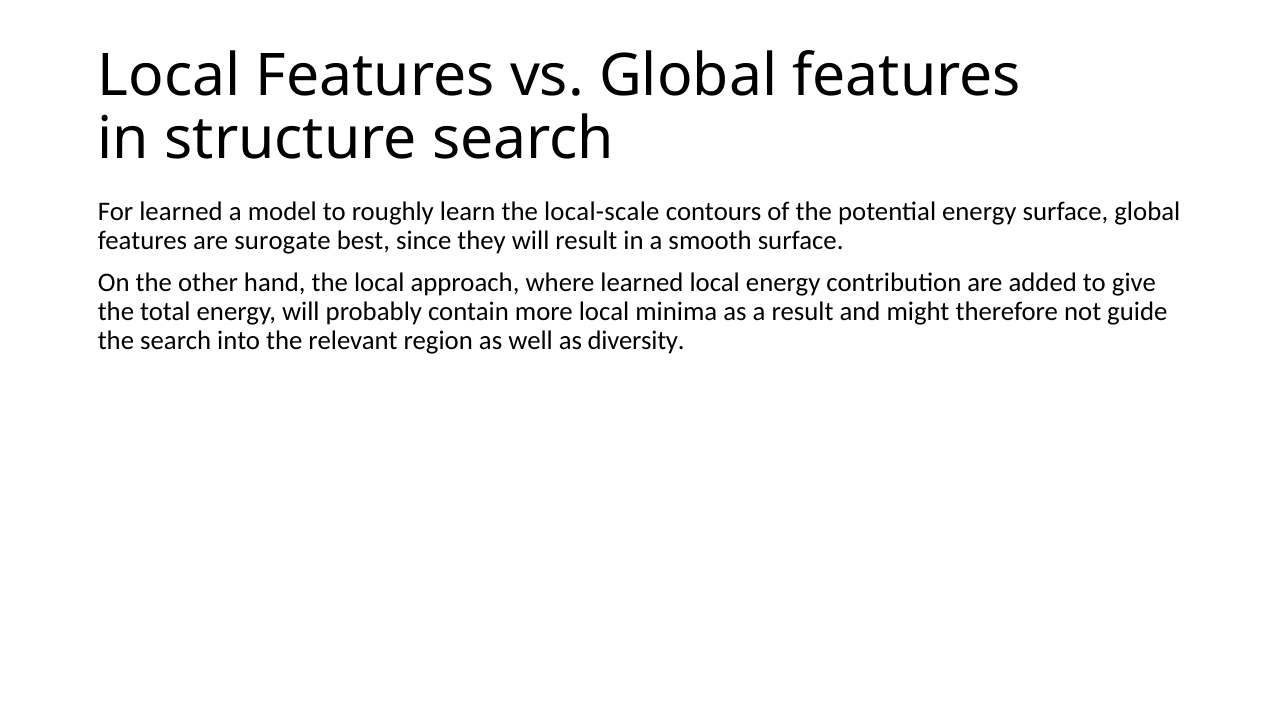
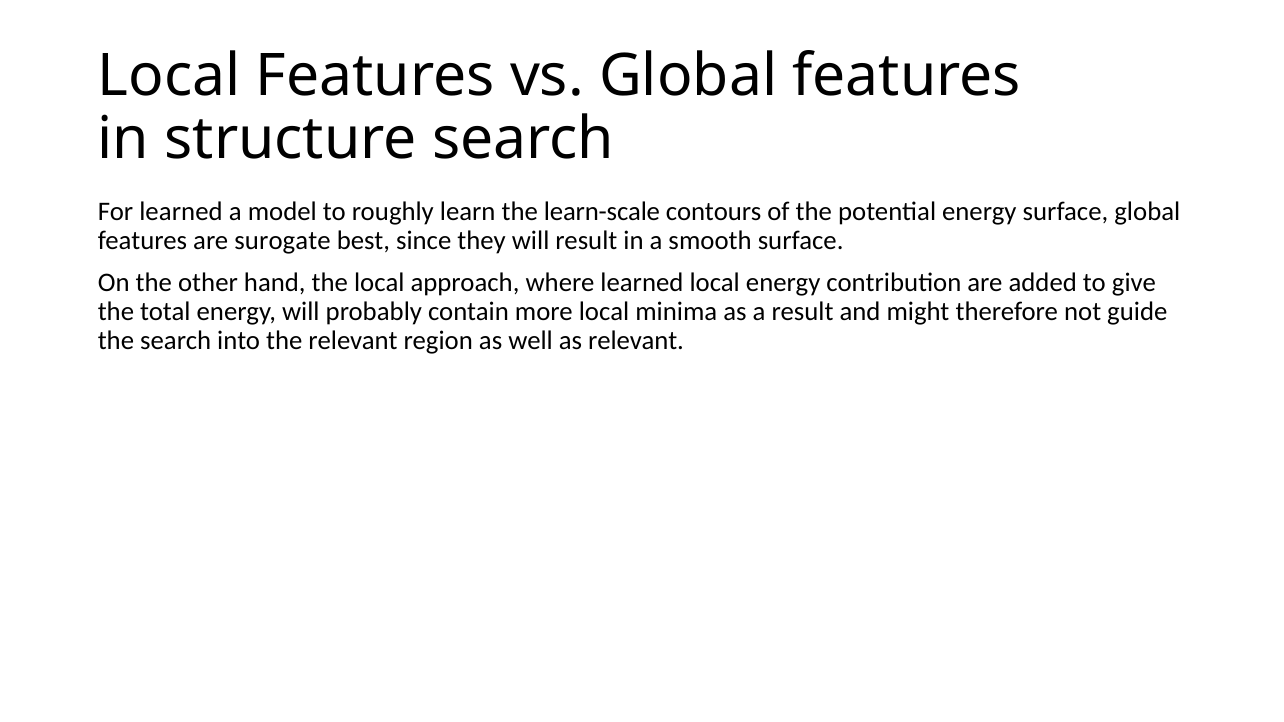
local-scale: local-scale -> learn-scale (602, 211)
as diversity: diversity -> relevant (636, 340)
